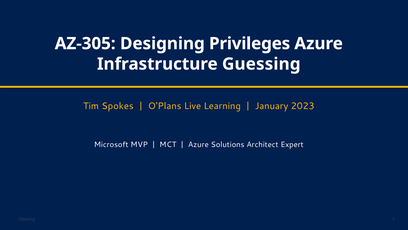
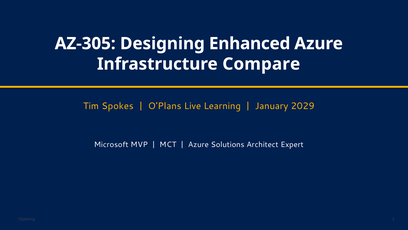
Privileges: Privileges -> Enhanced (250, 43)
Guessing: Guessing -> Compare (261, 64)
2023: 2023 -> 2029 (303, 106)
